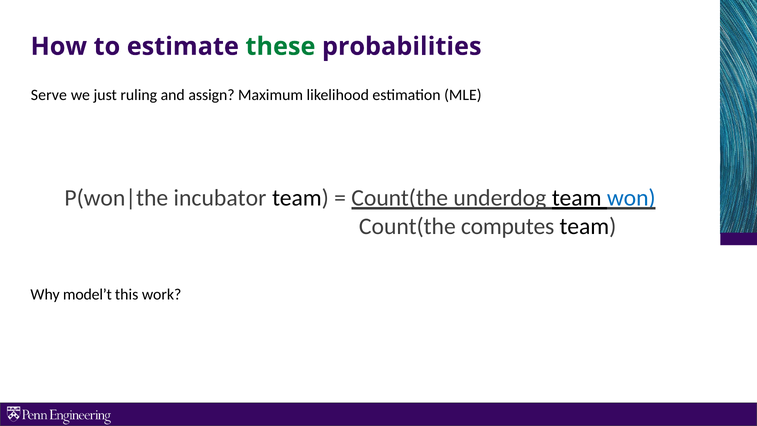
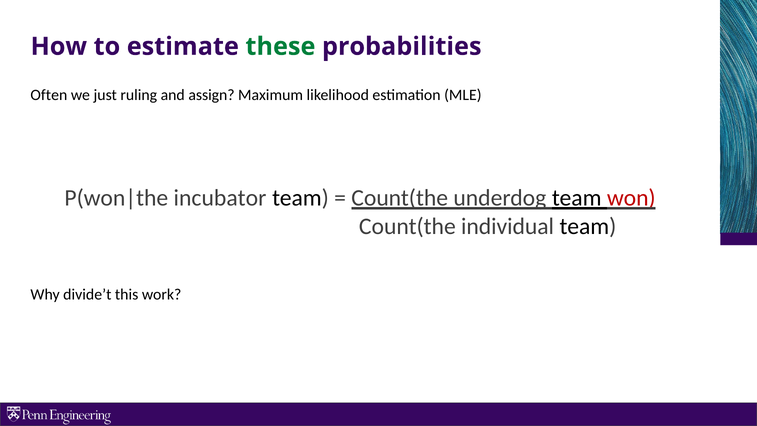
Serve: Serve -> Often (49, 95)
won colour: blue -> red (631, 198)
computes: computes -> individual (508, 226)
model’t: model’t -> divide’t (87, 295)
